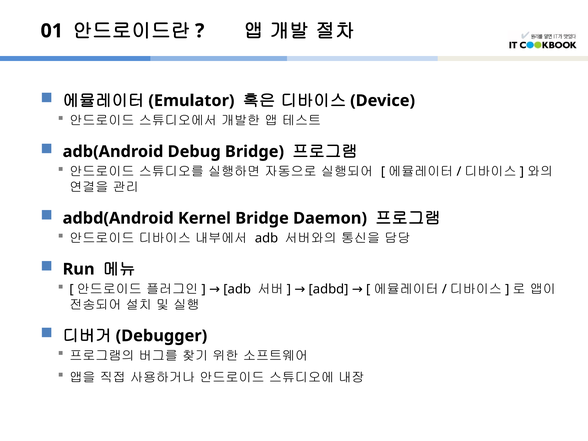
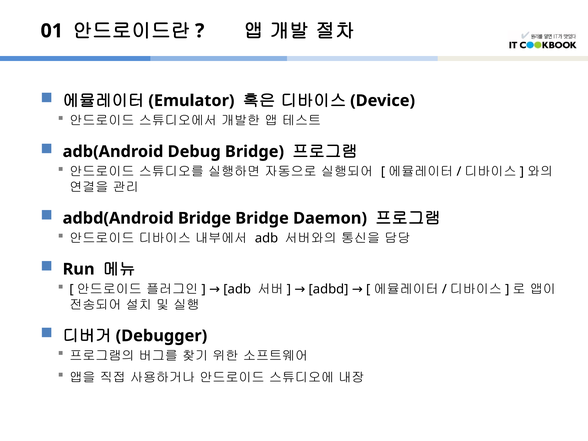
adbd(Android Kernel: Kernel -> Bridge (205, 218)
